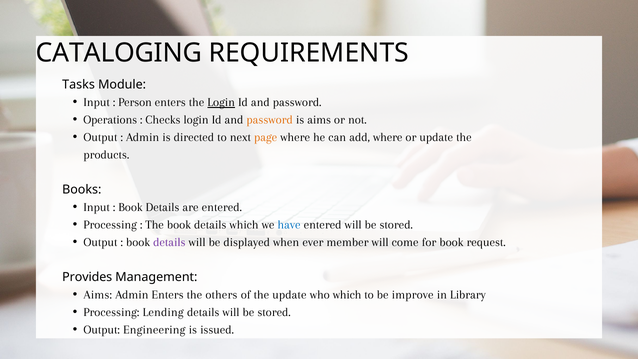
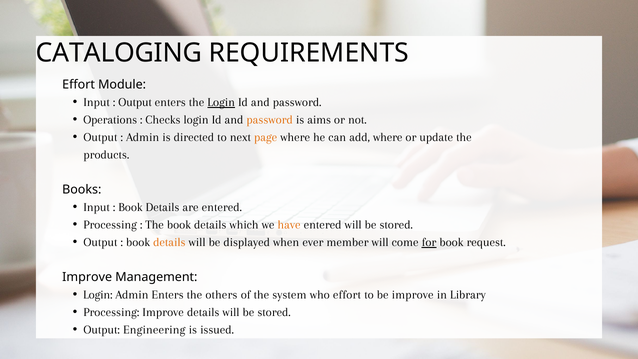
Tasks: Tasks -> Effort (79, 85)
Person: Person -> Output (135, 102)
have colour: blue -> orange (289, 225)
details colour: purple -> orange (169, 242)
for underline: none -> present (429, 242)
Provides: Provides -> Improve (87, 277)
Aims: Aims -> Login (98, 294)
the update: update -> system (289, 294)
who which: which -> effort (347, 294)
Processing Lending: Lending -> Improve (163, 312)
